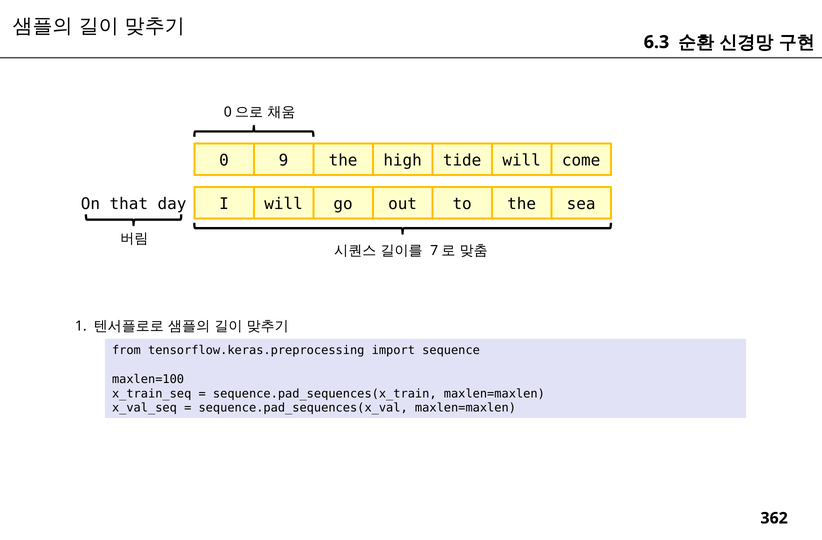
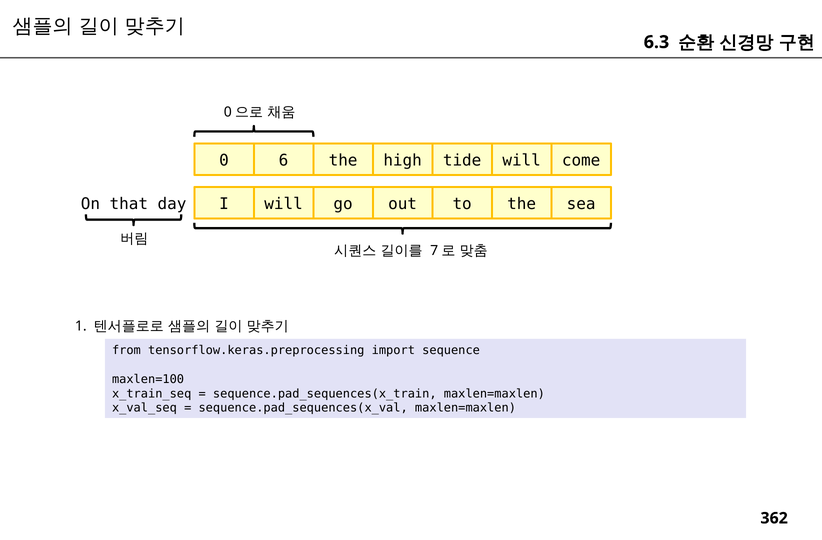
9: 9 -> 6 (284, 160)
